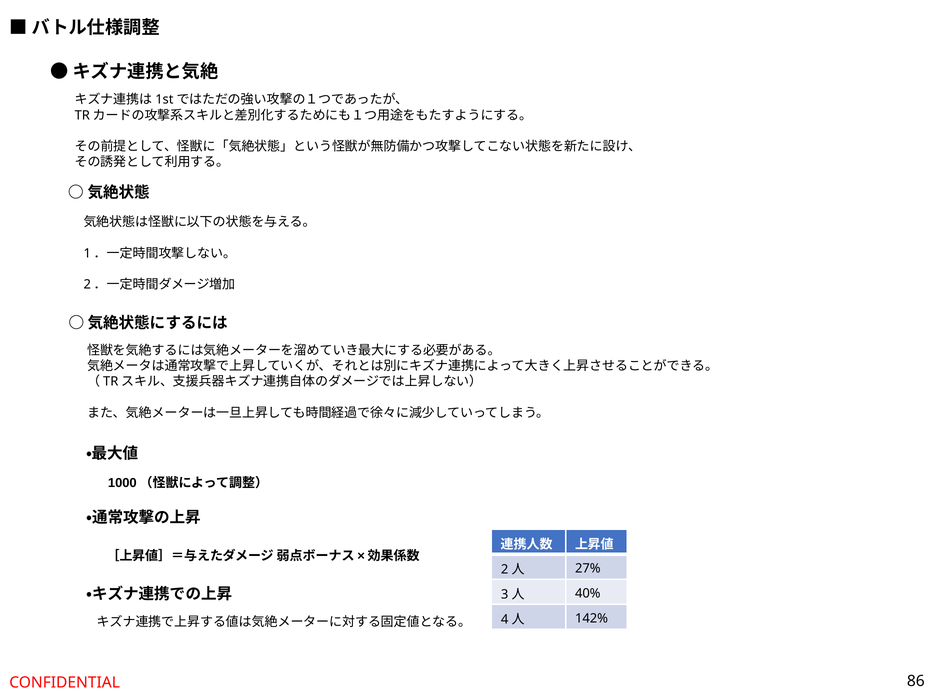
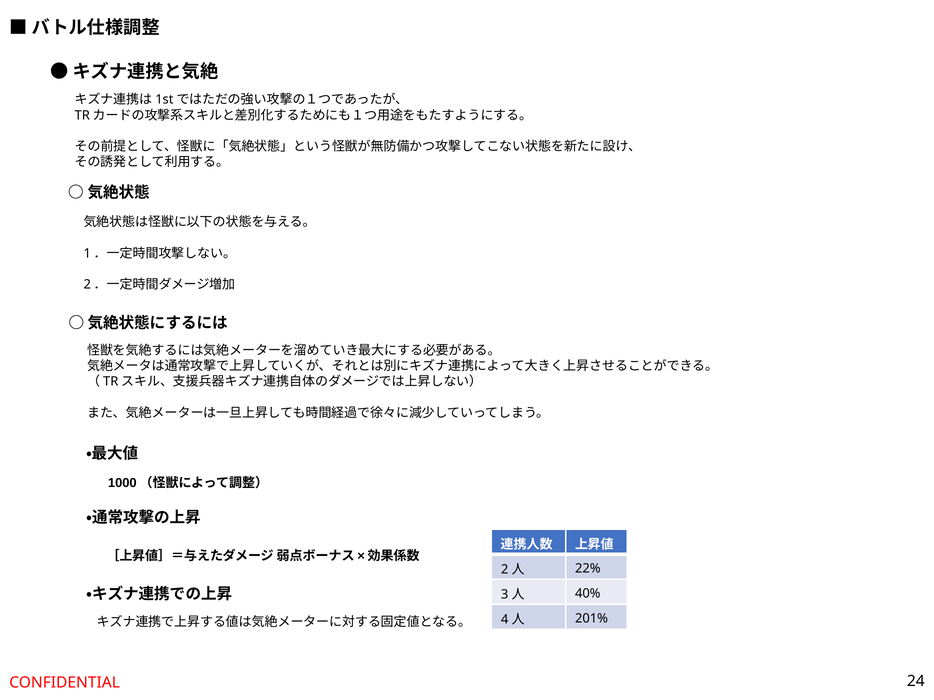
27%: 27% -> 22% (588, 569)
142%: 142% -> 201% (592, 619)
86: 86 -> 24 (916, 682)
